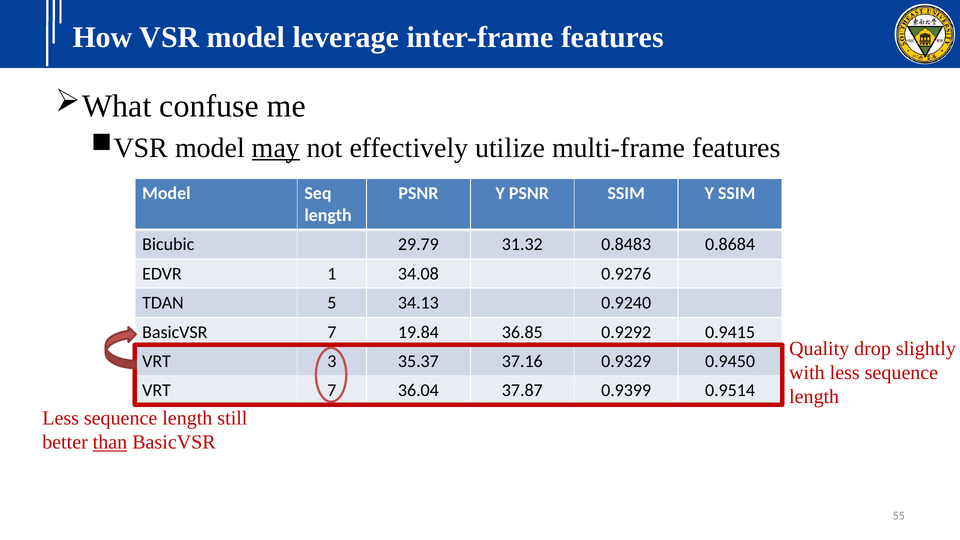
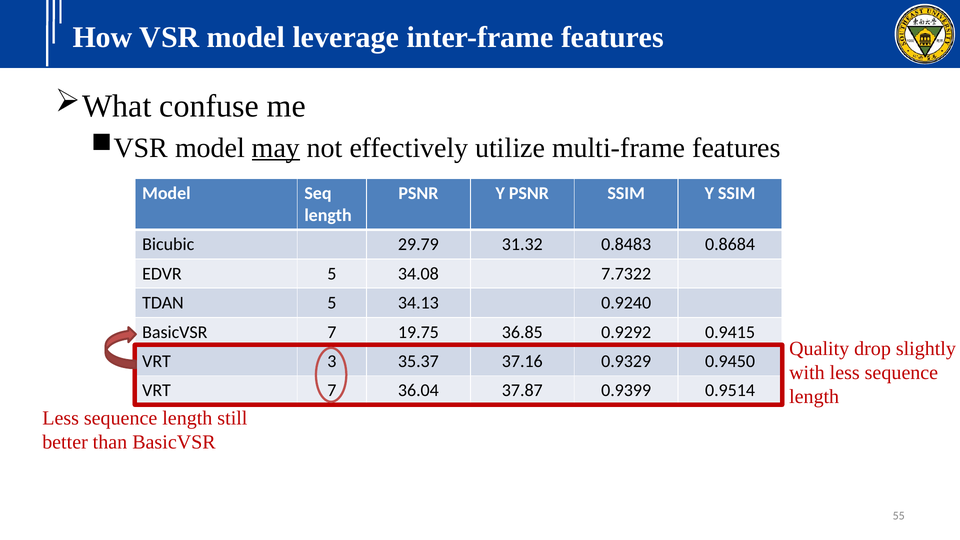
EDVR 1: 1 -> 5 (332, 274)
0.9276: 0.9276 -> 7.7322 (626, 274)
19.84: 19.84 -> 19.75 (418, 332)
than underline: present -> none (110, 442)
